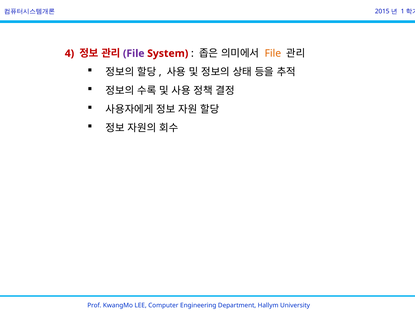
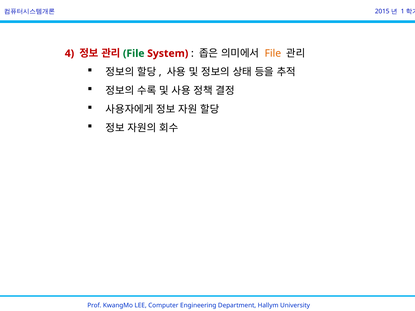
File colour: purple -> green (134, 53)
